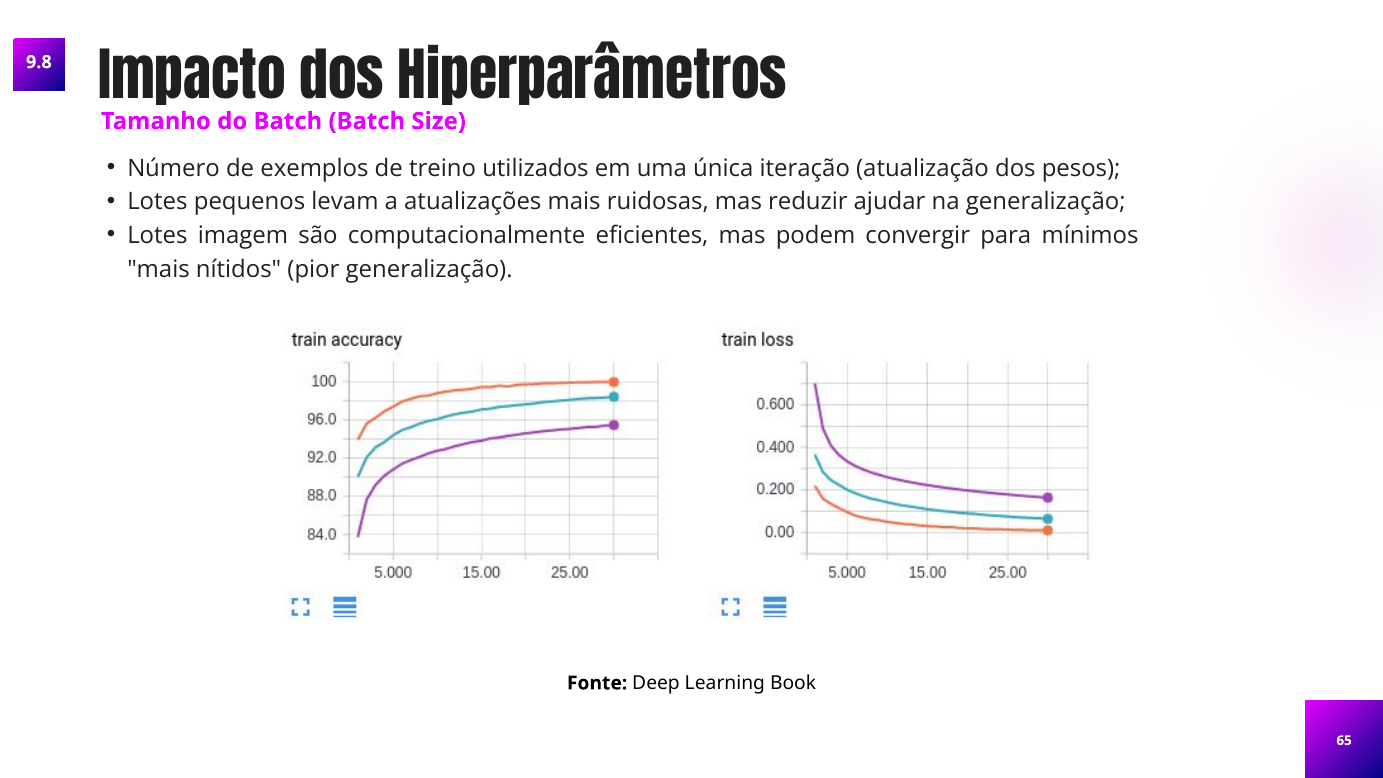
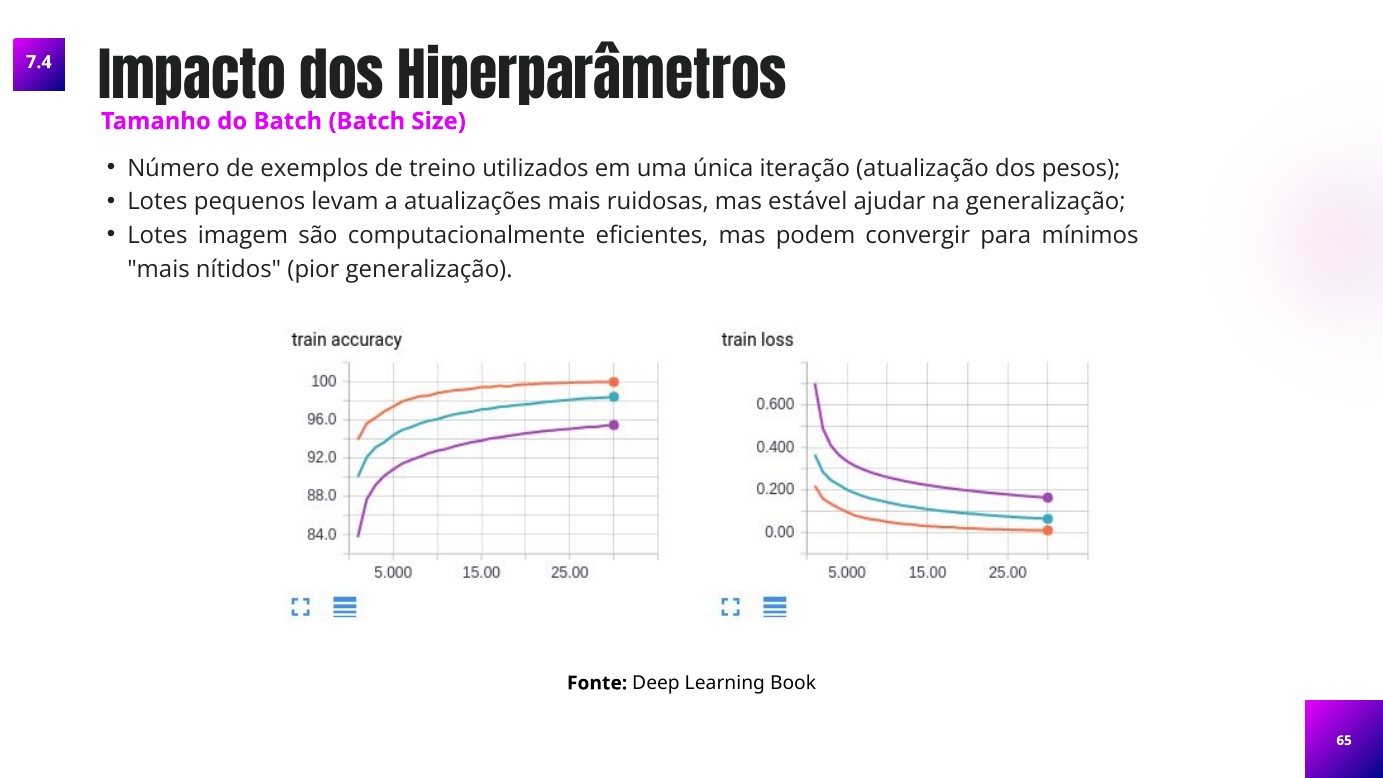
9.8: 9.8 -> 7.4 (39, 62)
reduzir: reduzir -> estável (808, 202)
